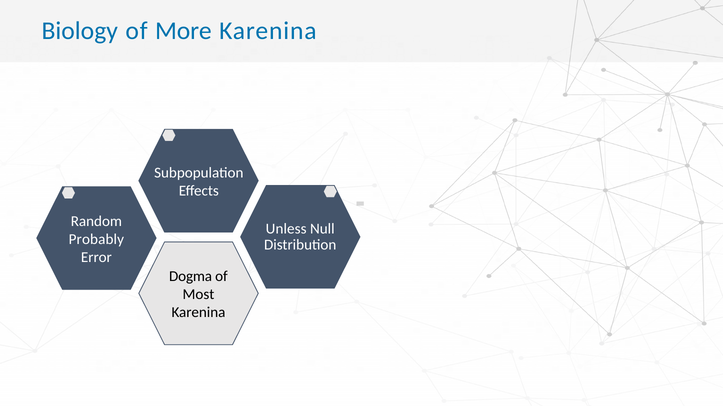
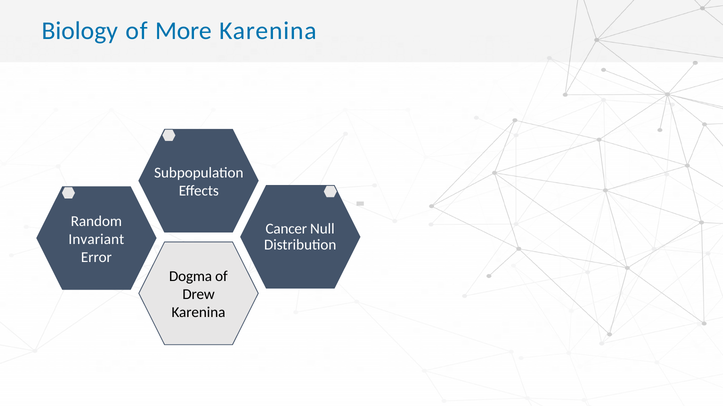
Unless: Unless -> Cancer (286, 229)
Probably: Probably -> Invariant (96, 240)
Most: Most -> Drew (199, 295)
